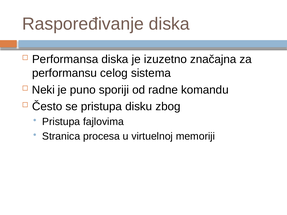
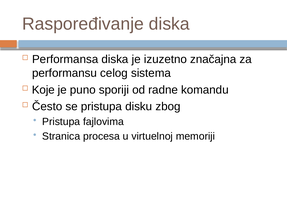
Neki: Neki -> Koje (43, 90)
